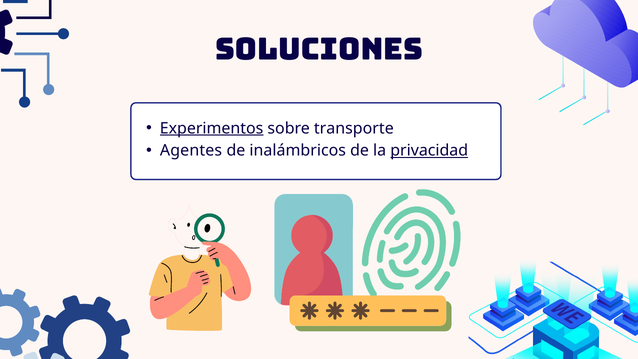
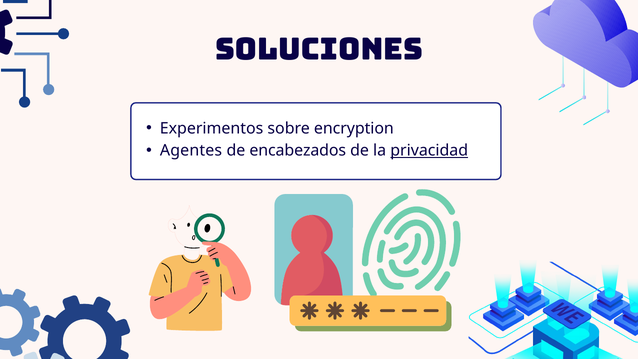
Experimentos underline: present -> none (212, 128)
transporte: transporte -> encryption (354, 128)
inalámbricos: inalámbricos -> encabezados (298, 151)
